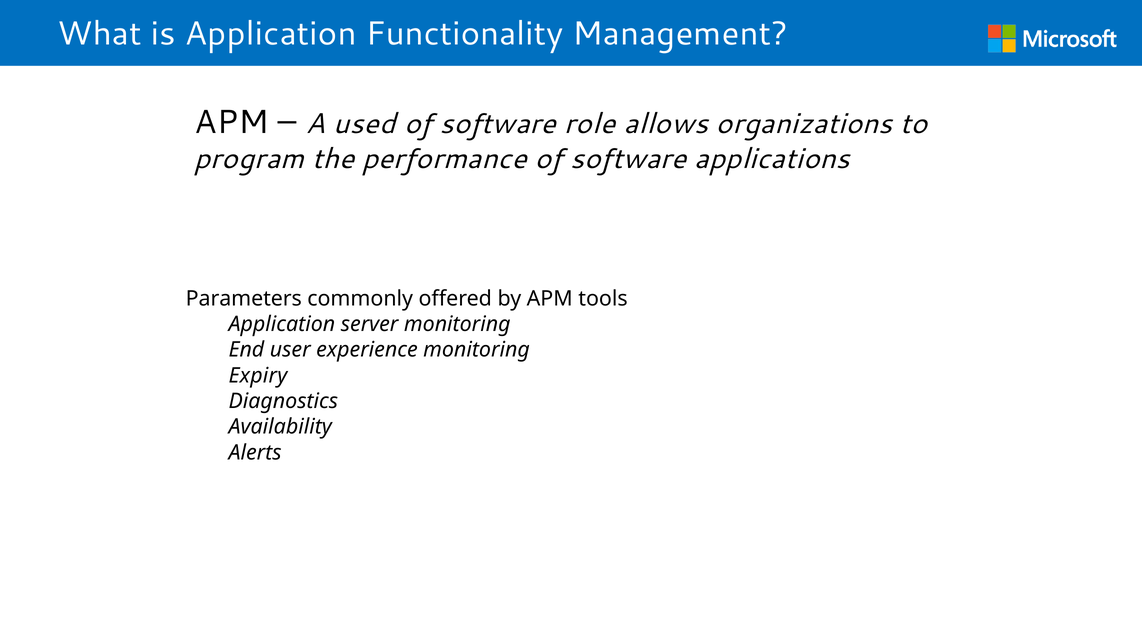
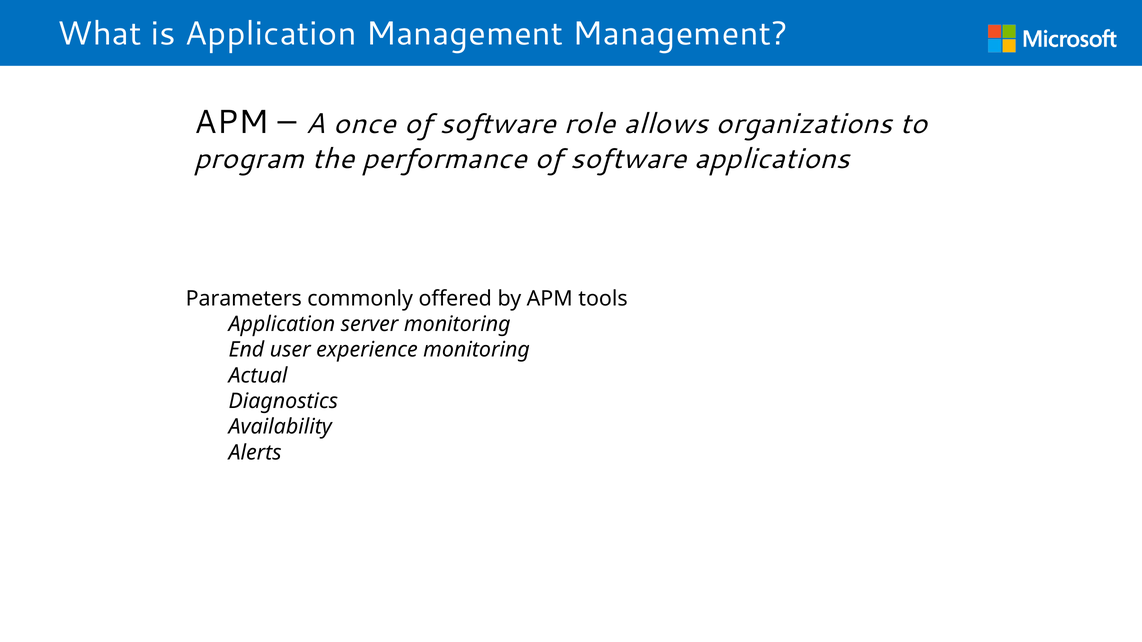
Application Functionality: Functionality -> Management (465, 34)
used: used -> once (364, 124)
Expiry: Expiry -> Actual (258, 376)
